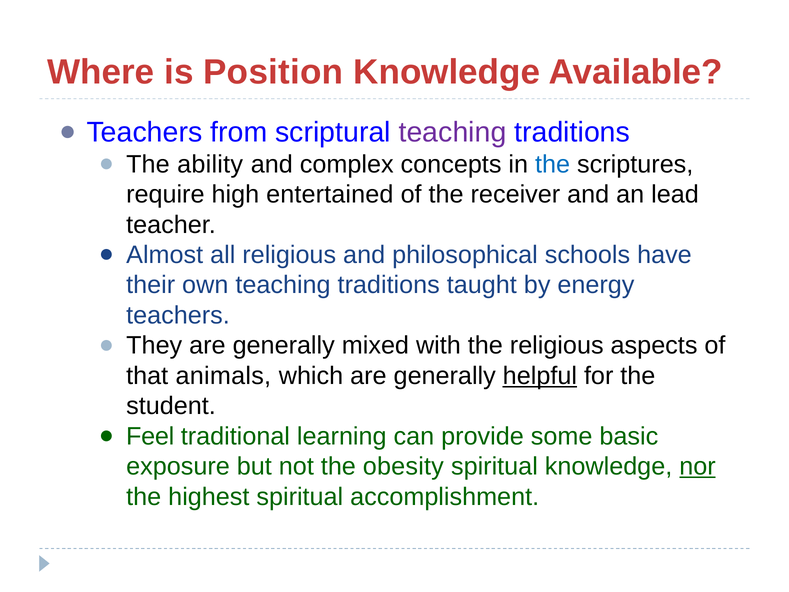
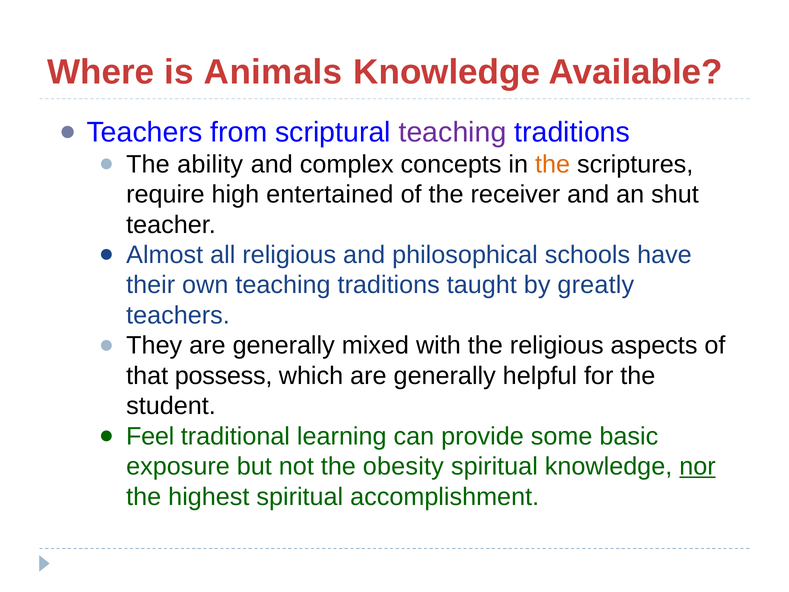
Position: Position -> Animals (273, 72)
the colour: blue -> orange (553, 164)
lead: lead -> shut (675, 194)
energy: energy -> greatly (596, 285)
animals: animals -> possess (224, 376)
helpful underline: present -> none (540, 376)
